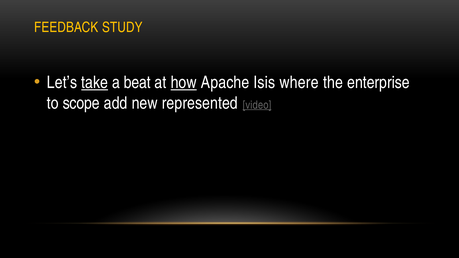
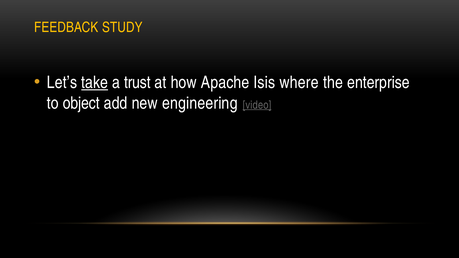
beat: beat -> trust (137, 83)
how underline: present -> none (184, 83)
scope: scope -> object (81, 103)
represented: represented -> engineering (200, 103)
